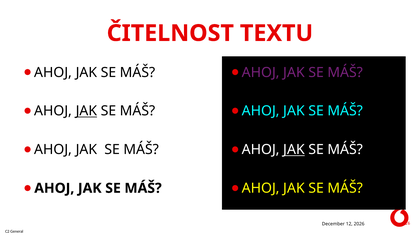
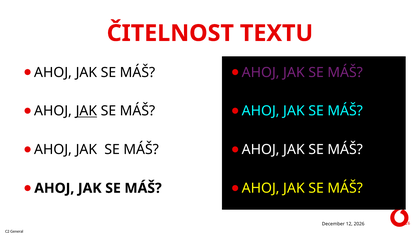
JAK underline: present -> none (294, 150)
